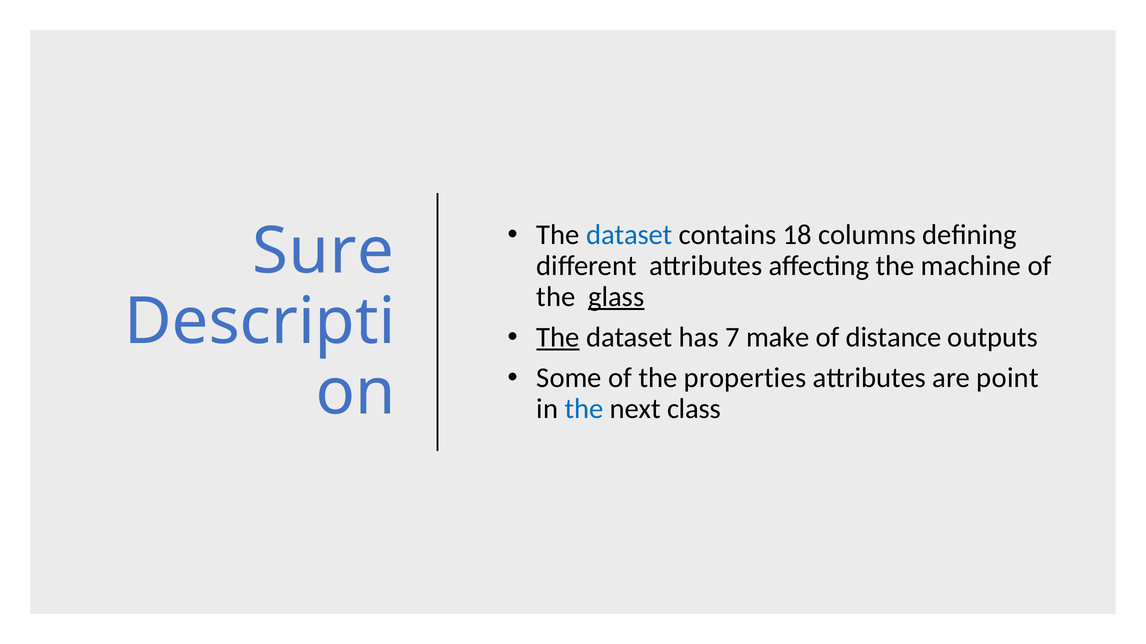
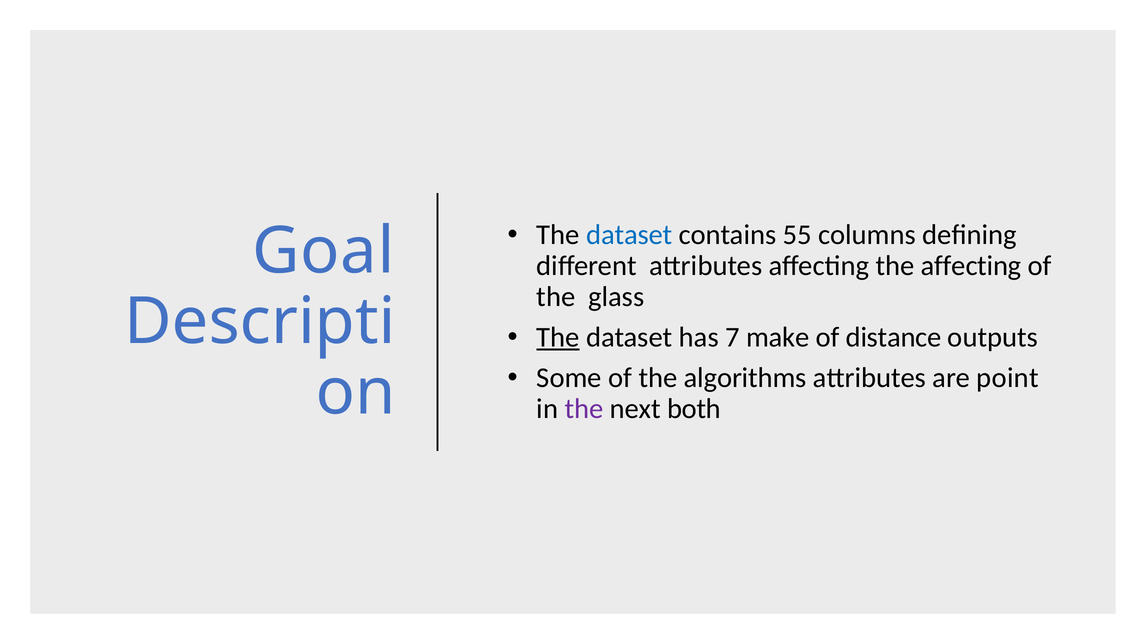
18: 18 -> 55 (797, 235)
Sure: Sure -> Goal (323, 251)
the machine: machine -> affecting (971, 266)
glass underline: present -> none (616, 297)
properties: properties -> algorithms (745, 378)
the colour: blue -> purple (584, 409)
class: class -> both (694, 409)
